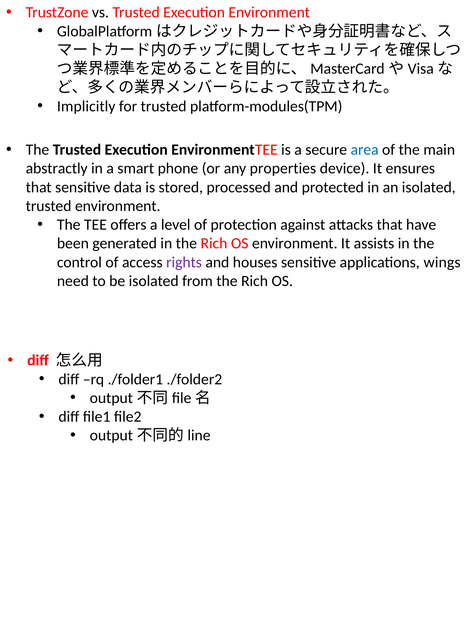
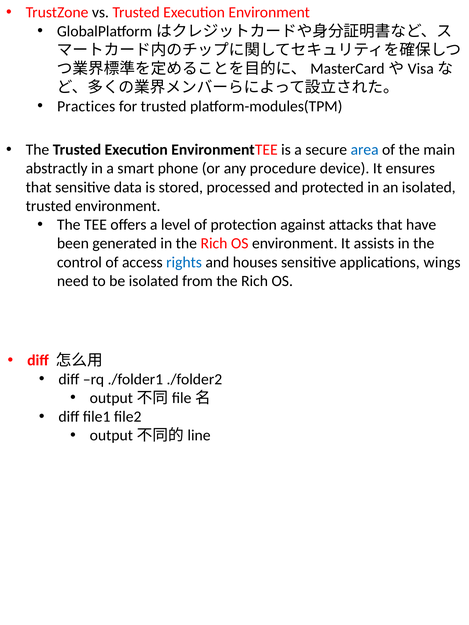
Implicitly: Implicitly -> Practices (86, 106)
properties: properties -> procedure (283, 169)
rights colour: purple -> blue (184, 262)
